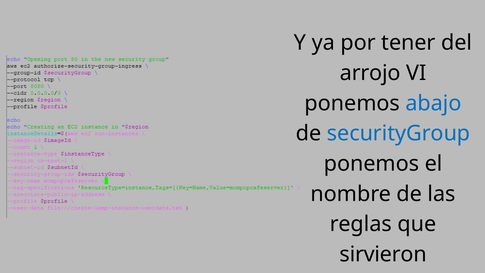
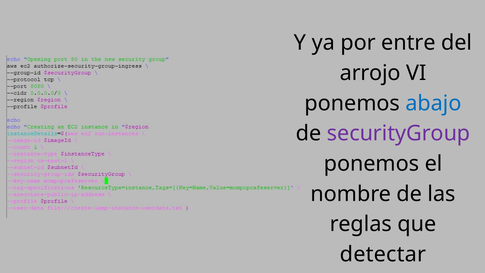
tener: tener -> entre (408, 43)
securityGroup colour: blue -> purple (399, 133)
sirvieron: sirvieron -> detectar (383, 254)
